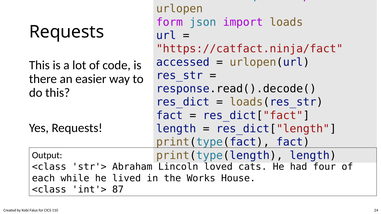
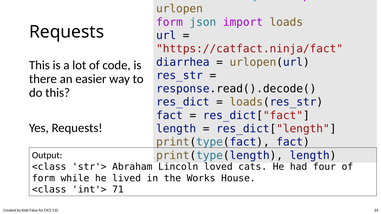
accessed: accessed -> diarrhea (183, 62)
each: each -> form (43, 178)
87: 87 -> 71 (118, 190)
